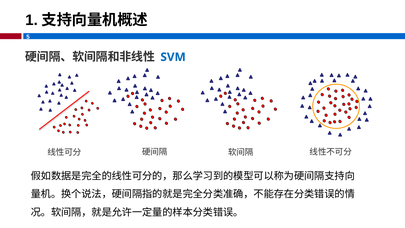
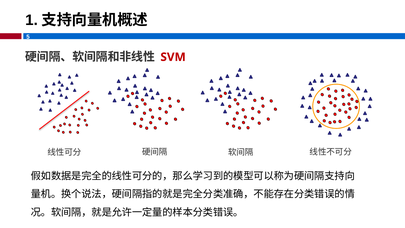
SVM colour: blue -> red (173, 57)
